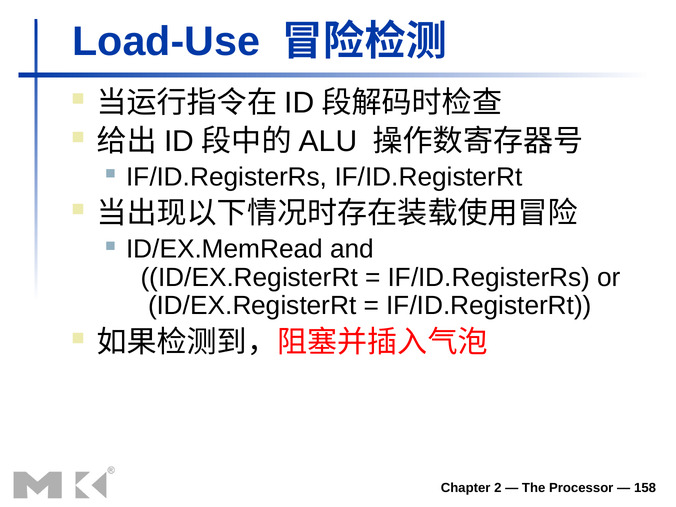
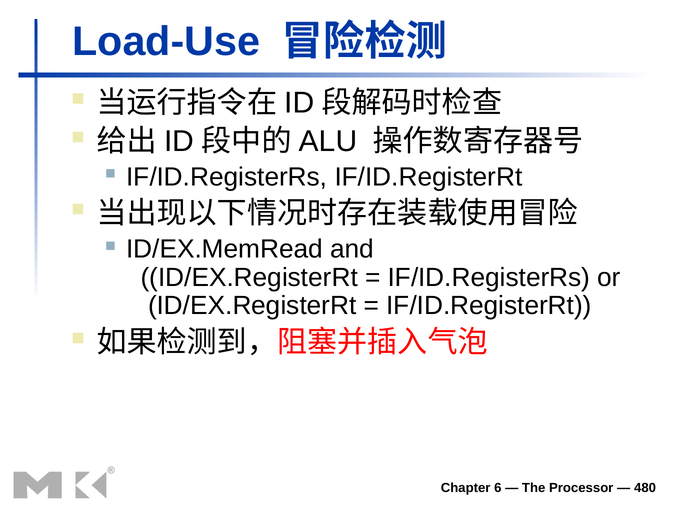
2: 2 -> 6 (498, 488)
158: 158 -> 480 (645, 488)
